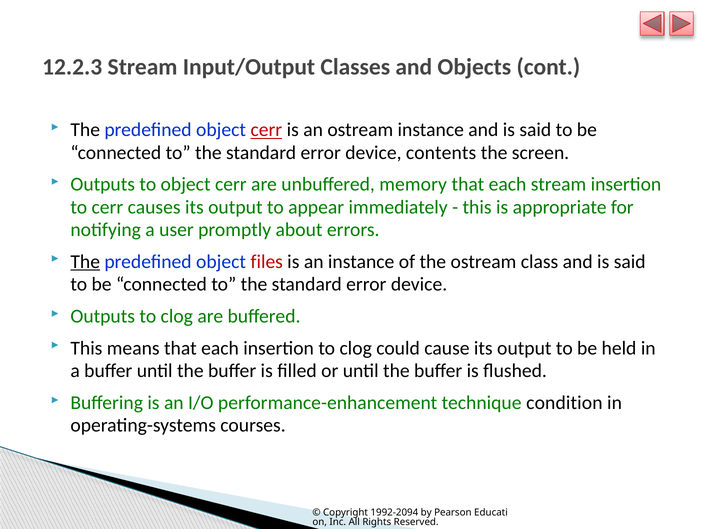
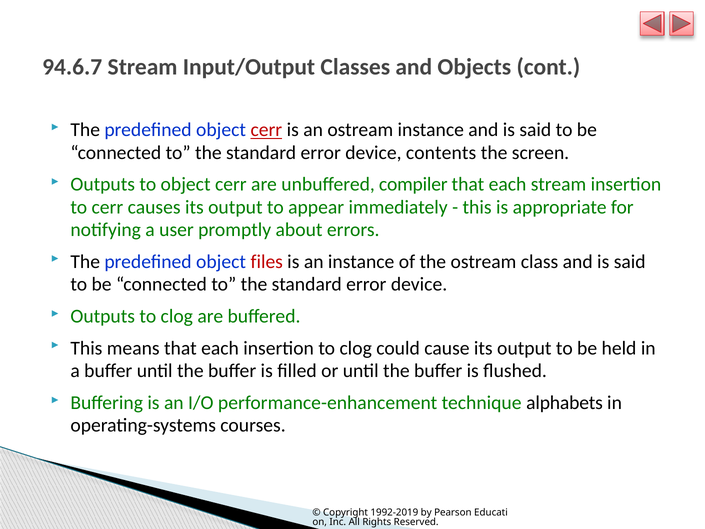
12.2.3: 12.2.3 -> 94.6.7 (72, 67)
memory: memory -> compiler (413, 184)
The underline: present -> none (85, 261)
condition: condition -> alphabets (565, 402)
1992-2094: 1992-2094 -> 1992-2019 (394, 512)
